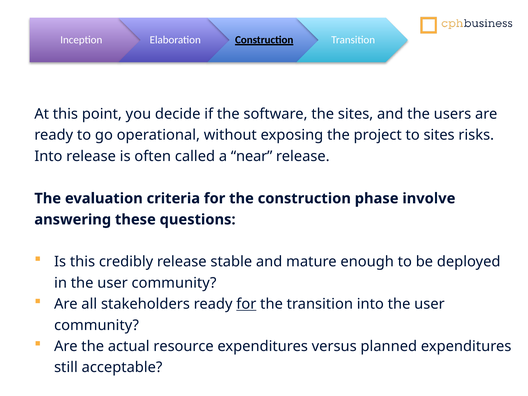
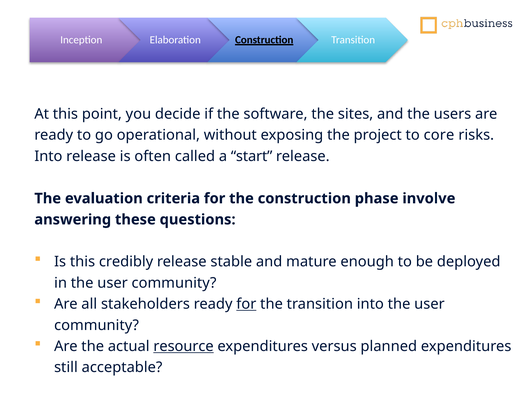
to sites: sites -> core (439, 135)
near: near -> start (252, 156)
resource underline: none -> present (184, 346)
